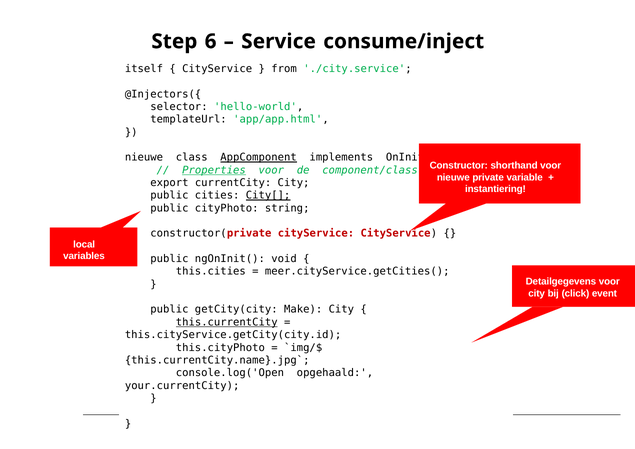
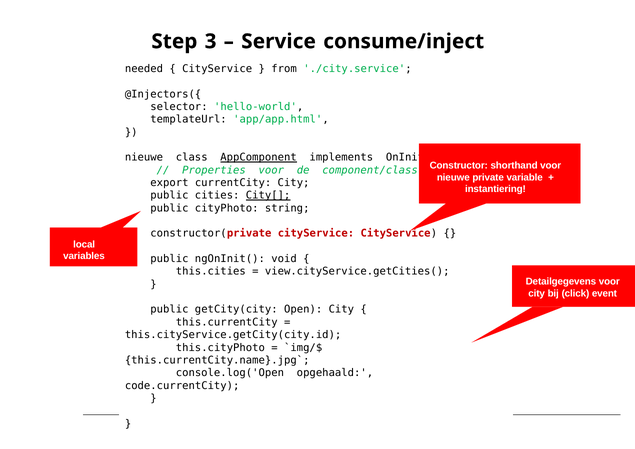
6: 6 -> 3 (211, 41)
itself: itself -> needed (144, 69)
Properties underline: present -> none (214, 170)
meer.cityService.getCities(: meer.cityService.getCities( -> view.cityService.getCities( (357, 272)
Make: Make -> Open (303, 310)
this.currentCity underline: present -> none (227, 322)
your.currentCity: your.currentCity -> code.currentCity (182, 386)
